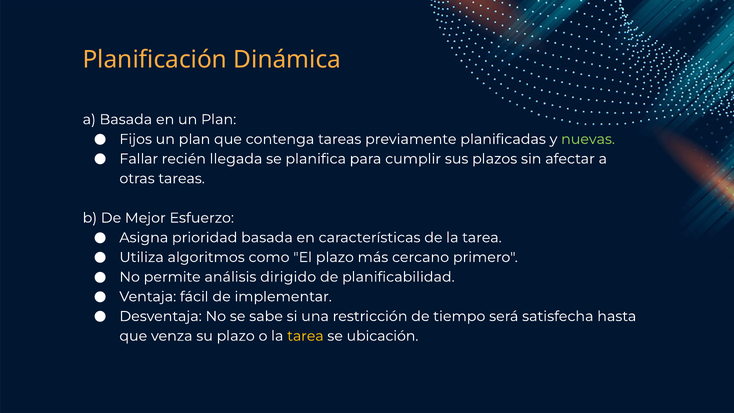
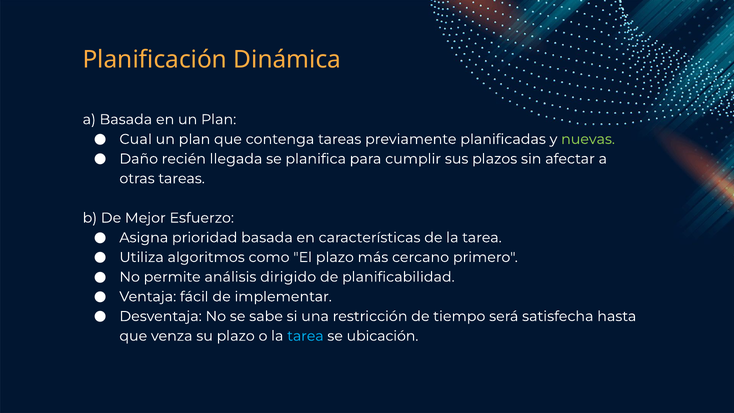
Fijos: Fijos -> Cual (136, 139)
Fallar: Fallar -> Daño (139, 159)
tarea colour: yellow -> light blue (305, 336)
